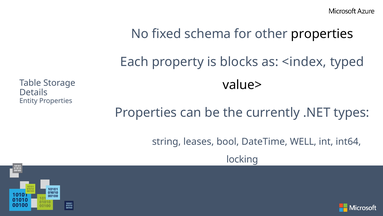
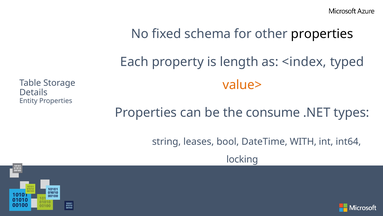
blocks: blocks -> length (239, 62)
value> colour: black -> orange (242, 85)
currently: currently -> consume (273, 112)
WELL: WELL -> WITH (303, 141)
